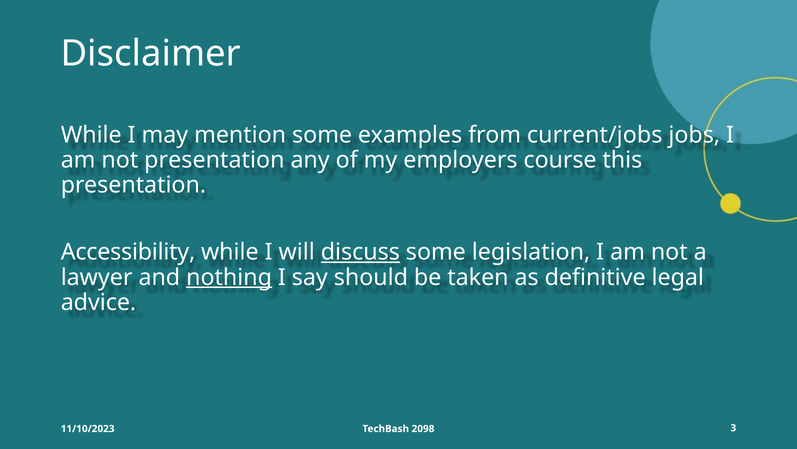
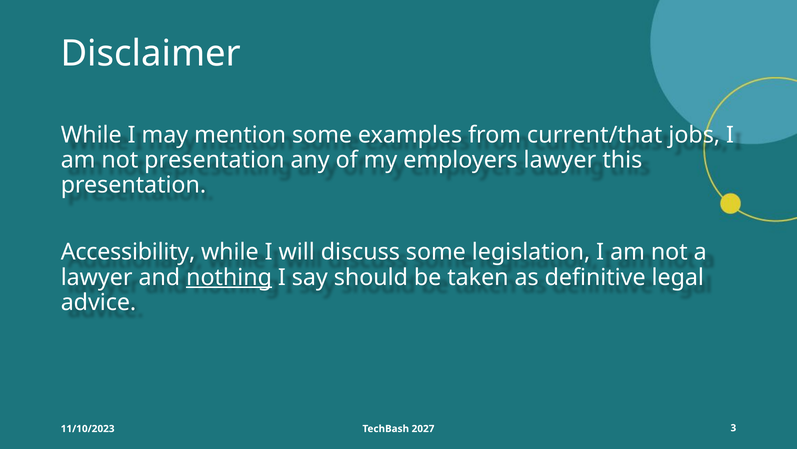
current/jobs: current/jobs -> current/that (595, 135)
employers course: course -> lawyer (560, 160)
discuss underline: present -> none (360, 252)
2098: 2098 -> 2027 (423, 428)
